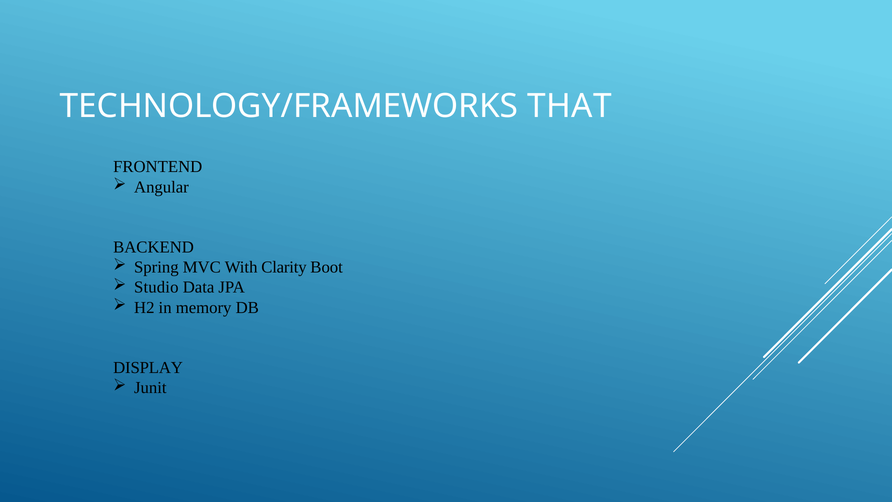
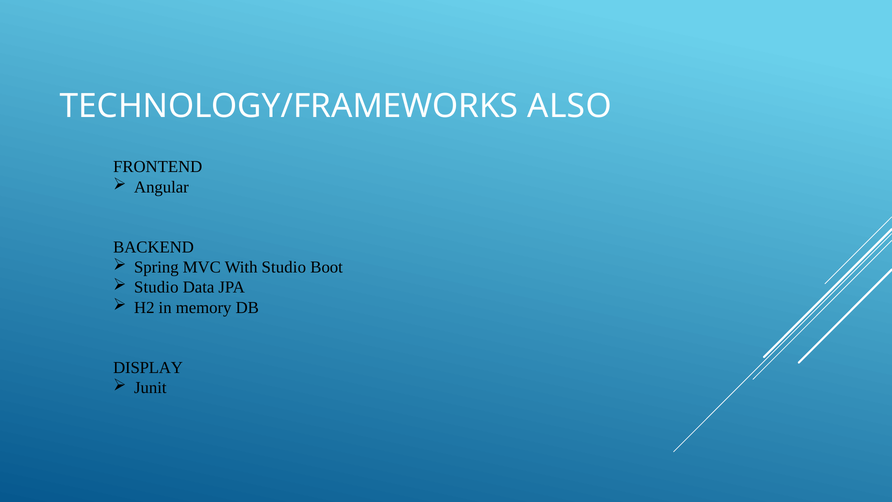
THAT: THAT -> ALSO (570, 106)
With Clarity: Clarity -> Studio (284, 267)
